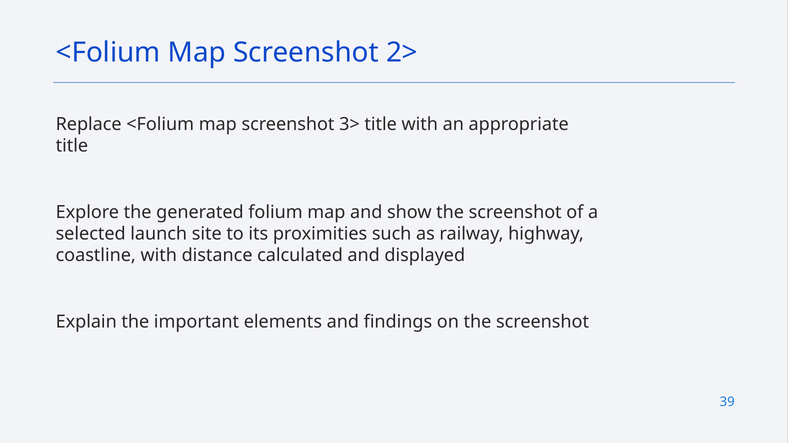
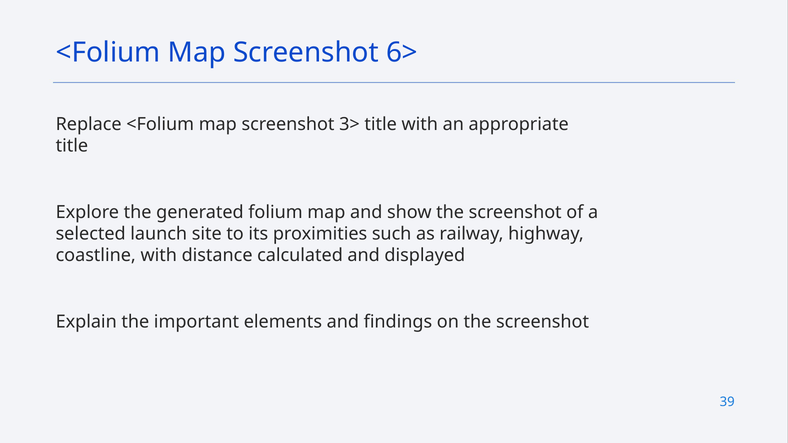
2>: 2> -> 6> (402, 53)
